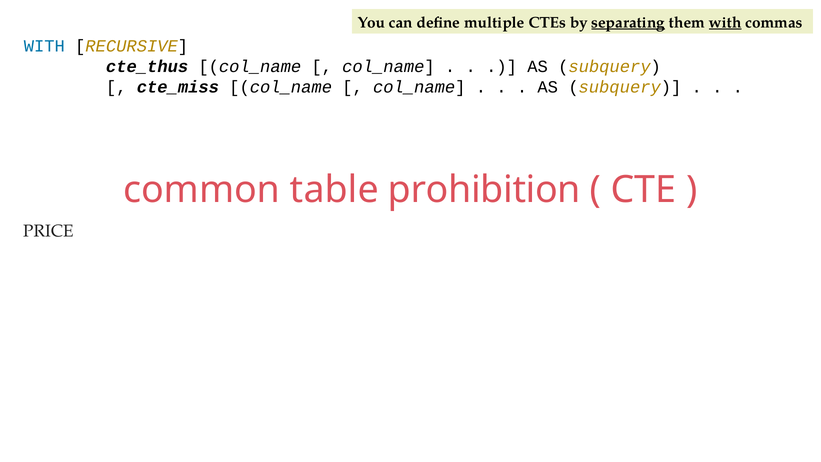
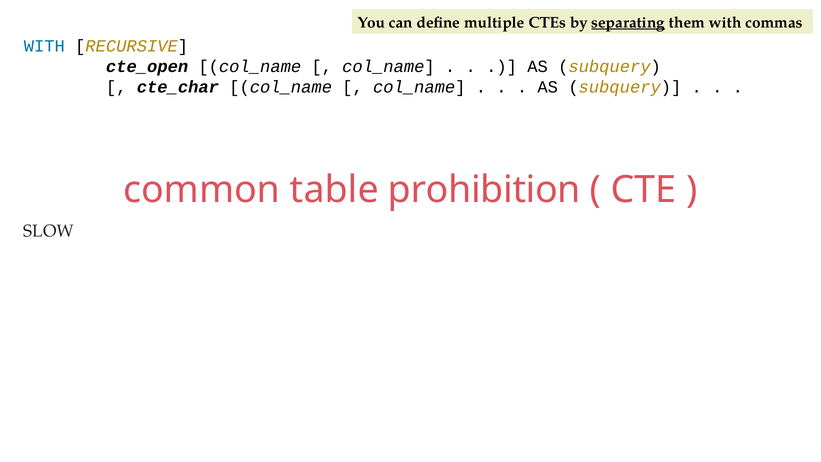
with underline: present -> none (725, 22)
cte_thus: cte_thus -> cte_open (147, 67)
cte_miss: cte_miss -> cte_char (178, 87)
PRICE: PRICE -> SLOW (49, 231)
